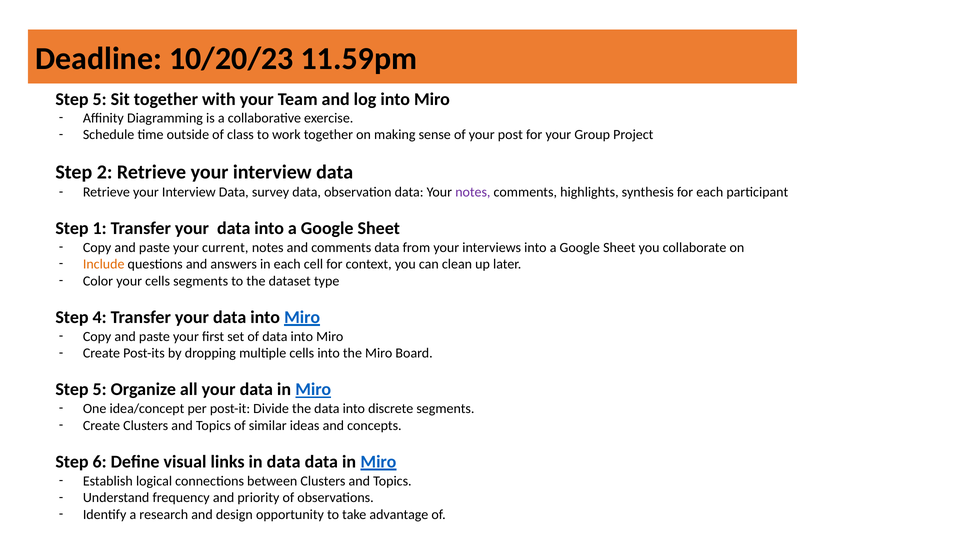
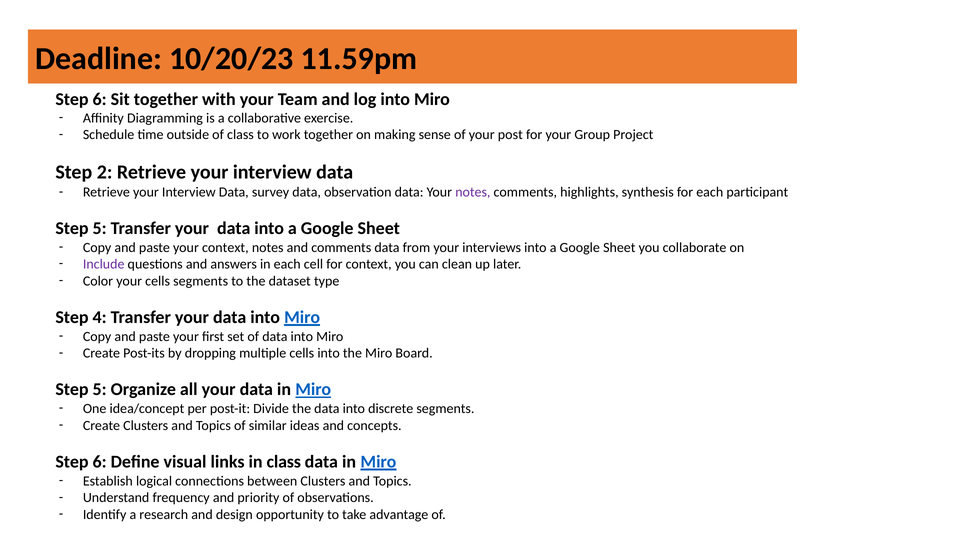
5: 5 -> 6 (100, 99)
1: 1 -> 5 (100, 229)
your current: current -> context (225, 247)
Include colour: orange -> purple (104, 264)
in data: data -> class (284, 462)
